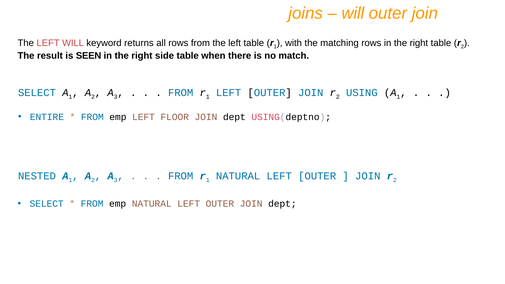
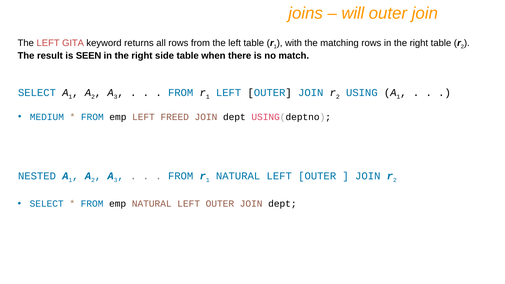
LEFT WILL: WILL -> GITA (73, 43)
ENTIRE: ENTIRE -> MEDIUM (47, 117)
FLOOR: FLOOR -> FREED (175, 117)
